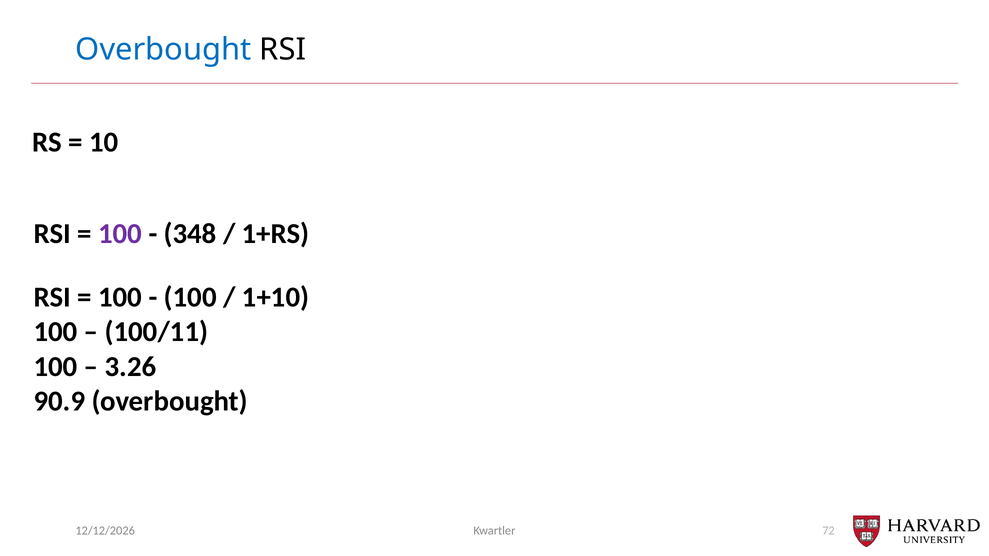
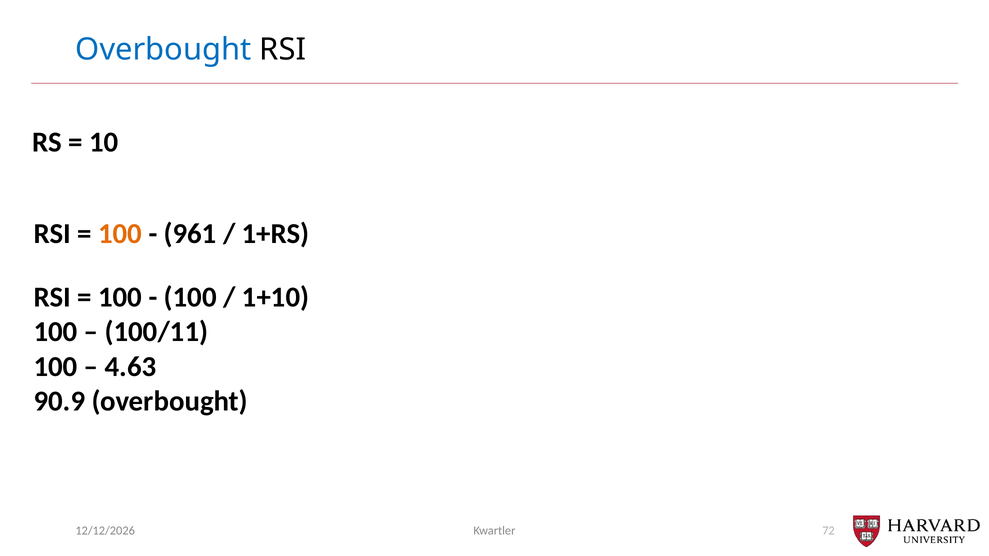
100 colour: purple -> orange (120, 234)
348: 348 -> 961 (190, 234)
3.26: 3.26 -> 4.63 (131, 367)
